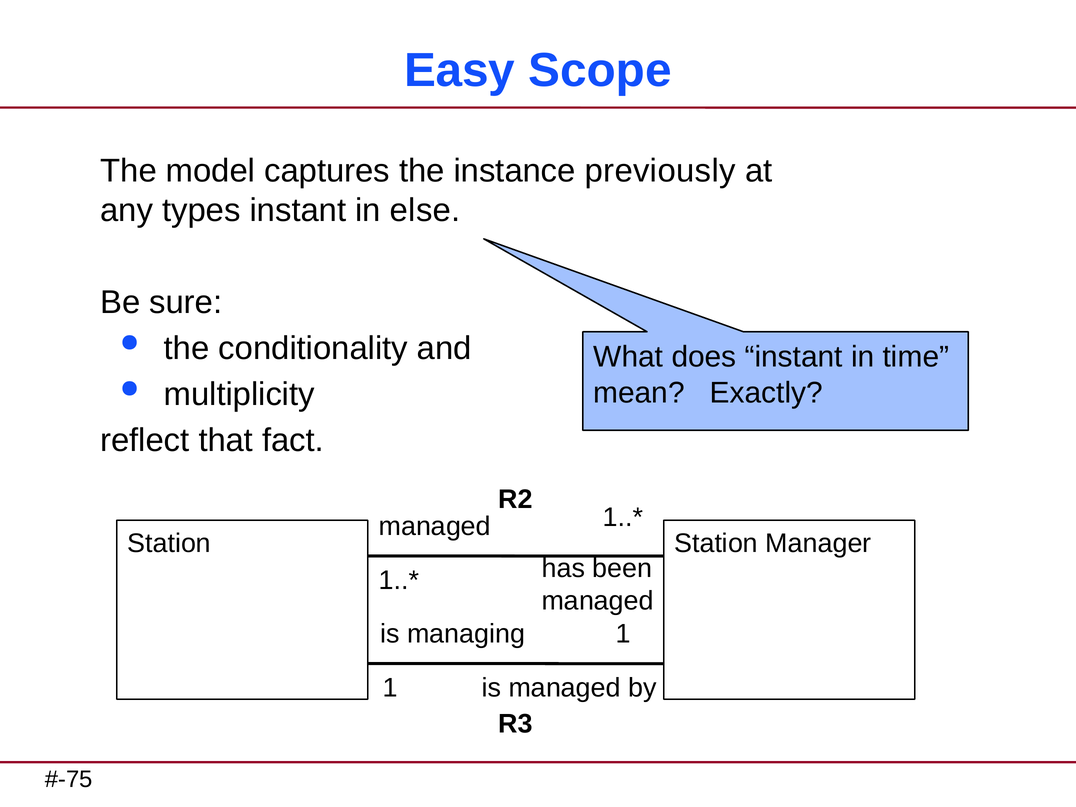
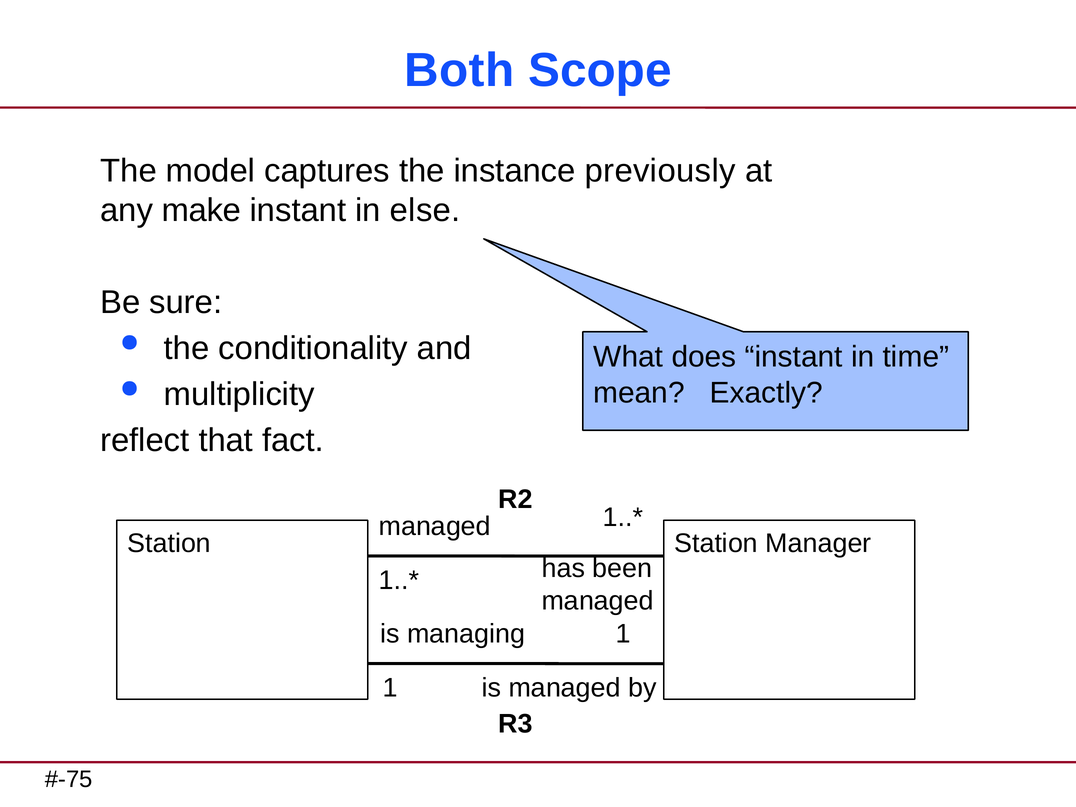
Easy: Easy -> Both (459, 71)
types: types -> make (202, 210)
